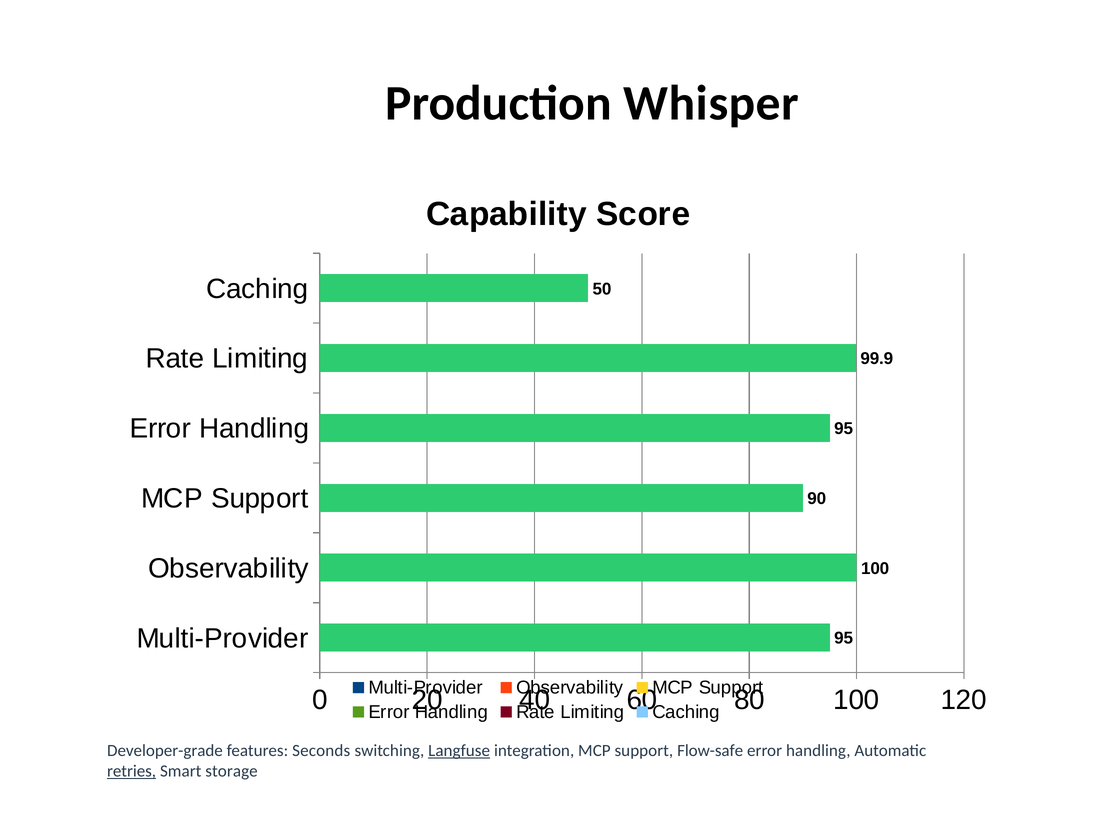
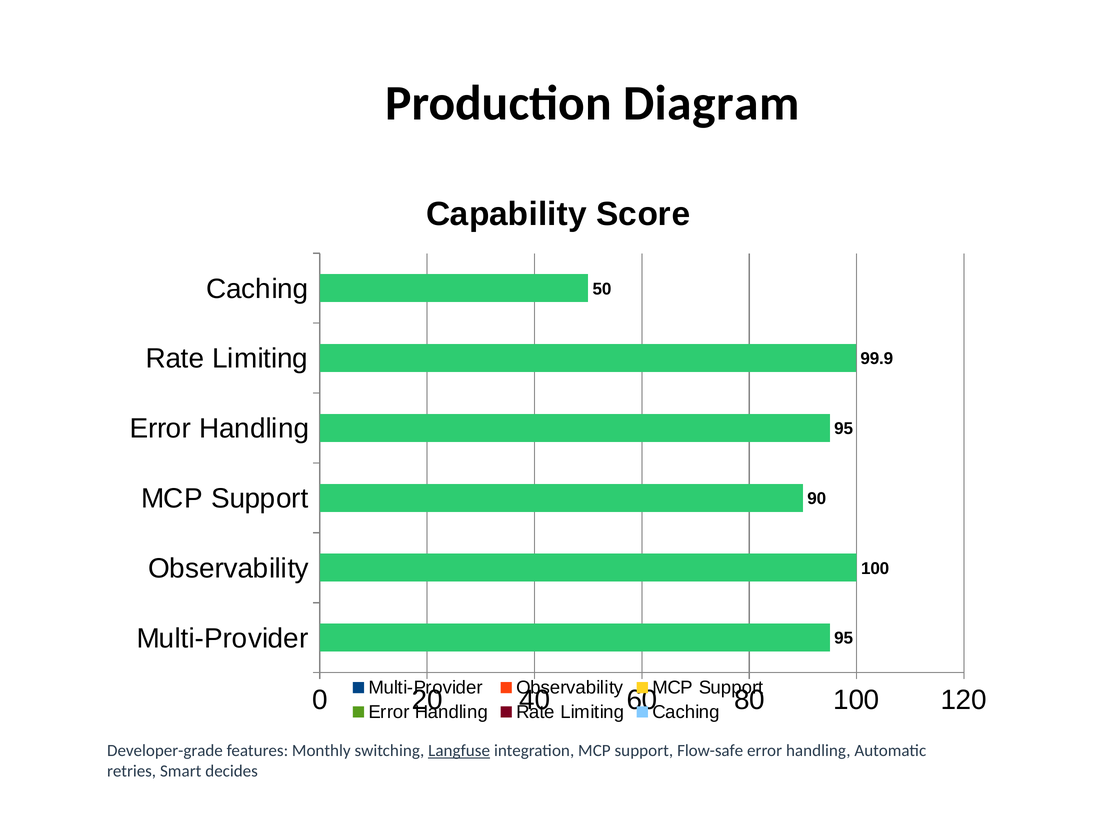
Whisper: Whisper -> Diagram (711, 103)
Seconds: Seconds -> Monthly (321, 750)
retries underline: present -> none (132, 771)
storage: storage -> decides (232, 771)
